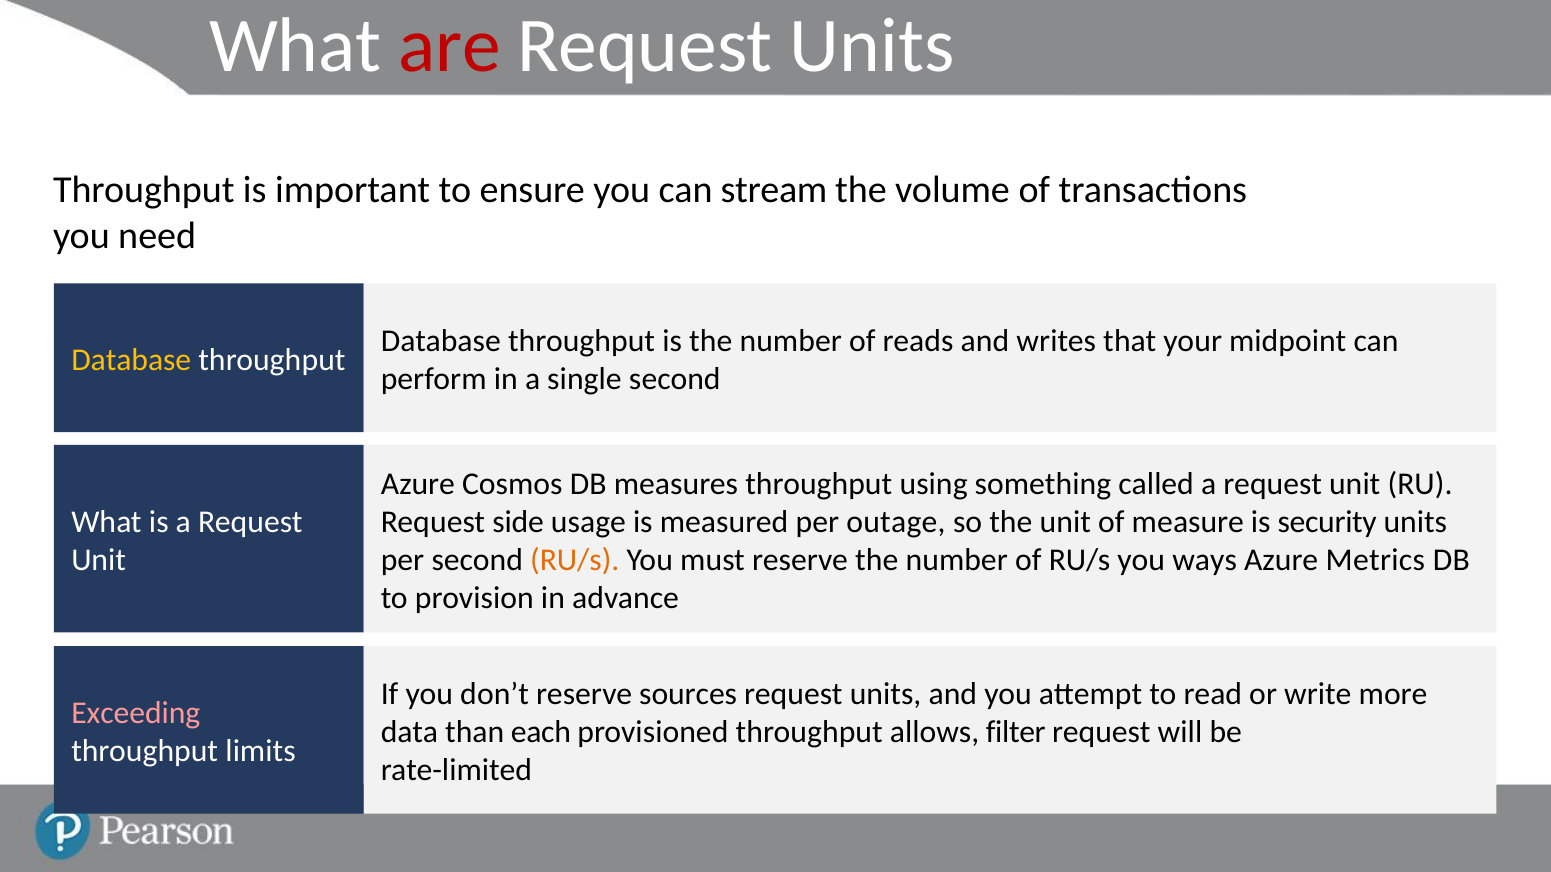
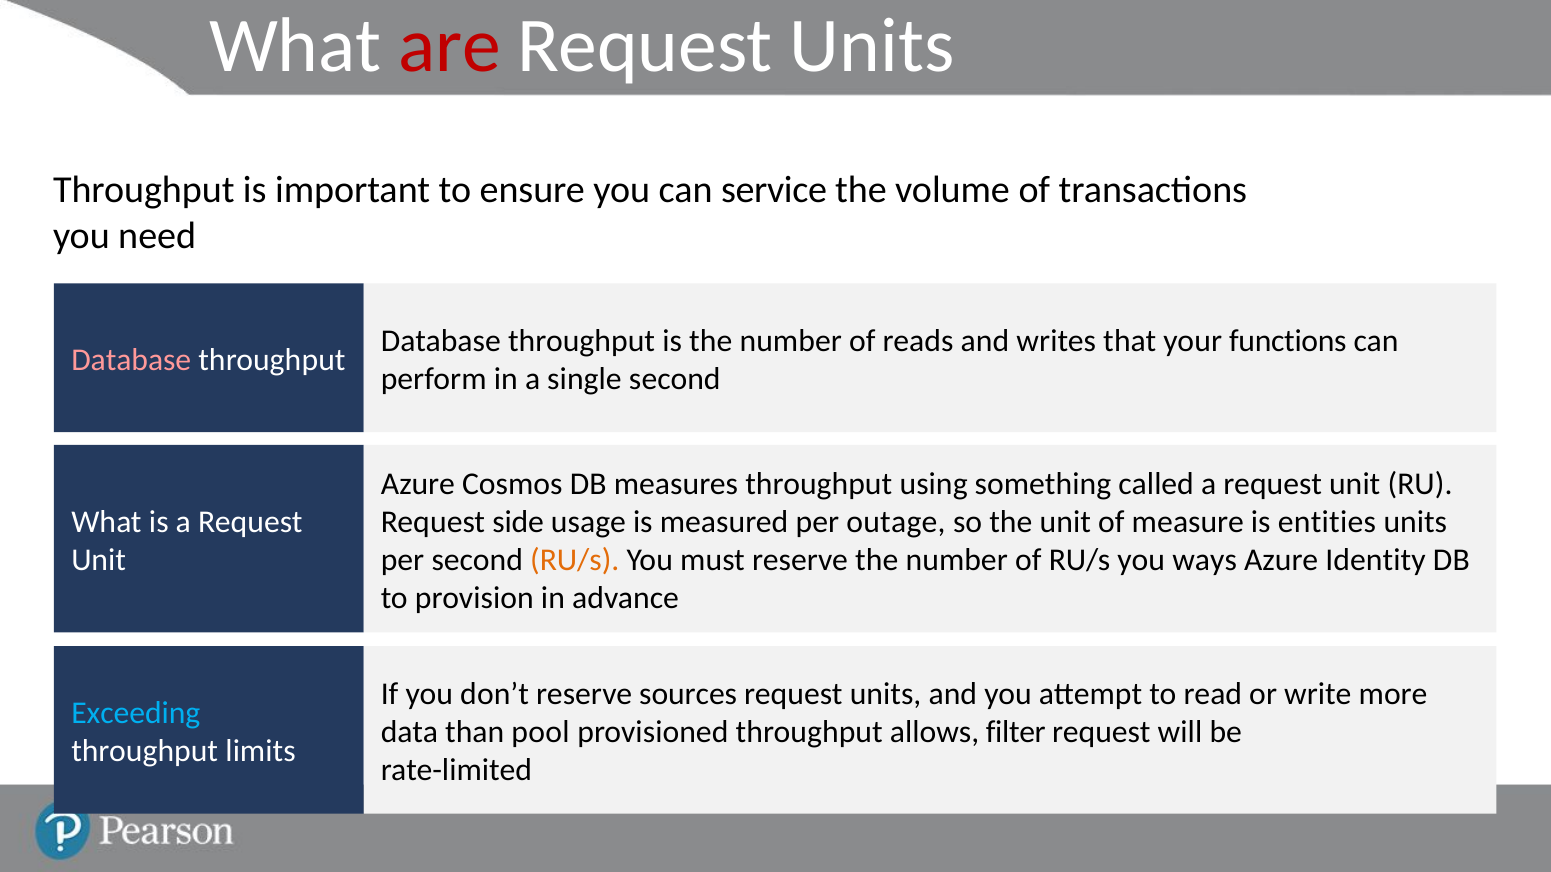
stream: stream -> service (774, 190)
midpoint: midpoint -> functions (1288, 341)
Database colour: yellow -> pink (131, 360)
security: security -> entities (1327, 522)
Metrics: Metrics -> Identity (1375, 560)
Exceeding colour: pink -> light blue (136, 714)
each: each -> pool (541, 732)
